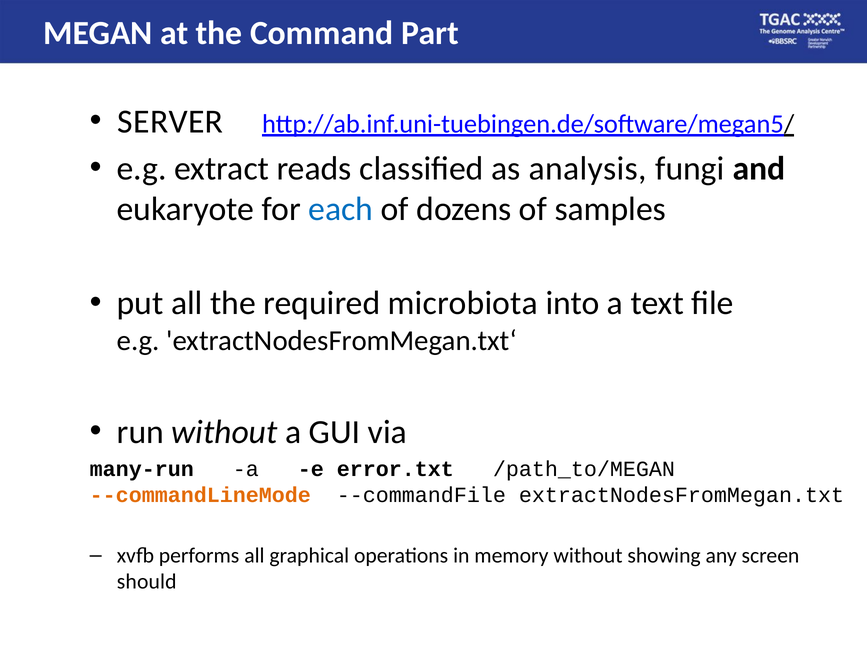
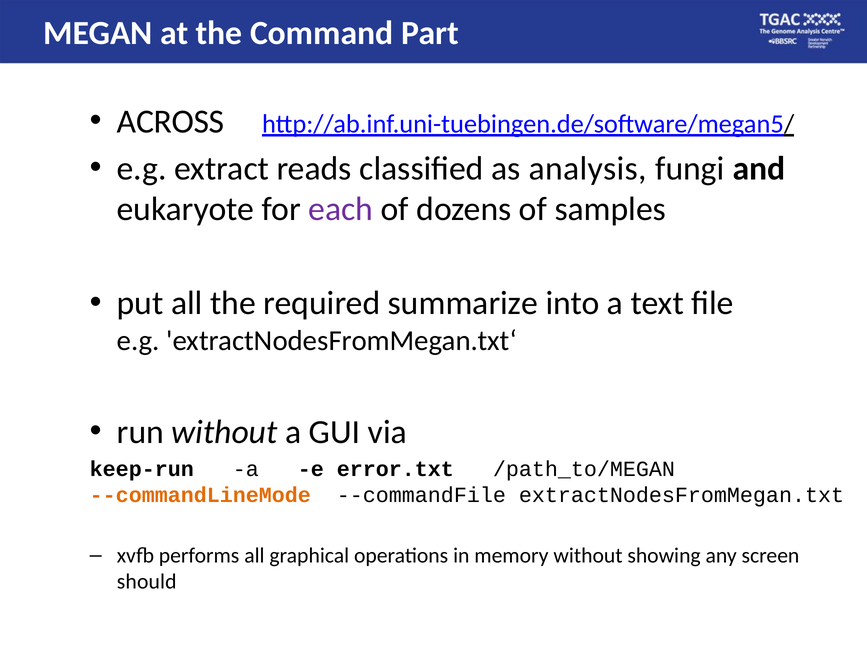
SERVER: SERVER -> ACROSS (171, 122)
each colour: blue -> purple (341, 209)
microbiota: microbiota -> summarize (463, 303)
many-run: many-run -> keep-run (142, 469)
